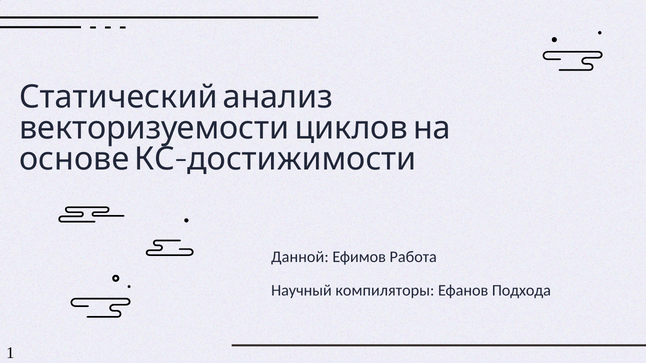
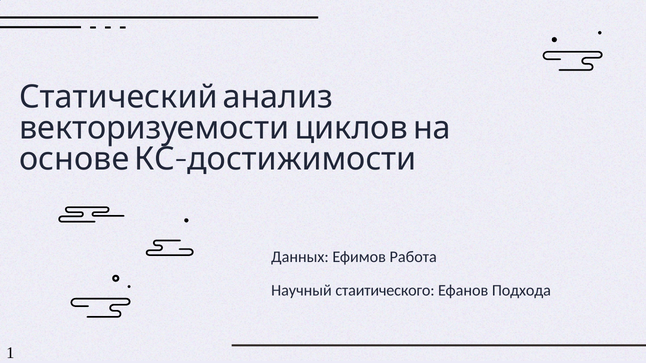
Данной: Данной -> Данных (300, 257)
компиляторы: компиляторы -> стаитического (385, 291)
